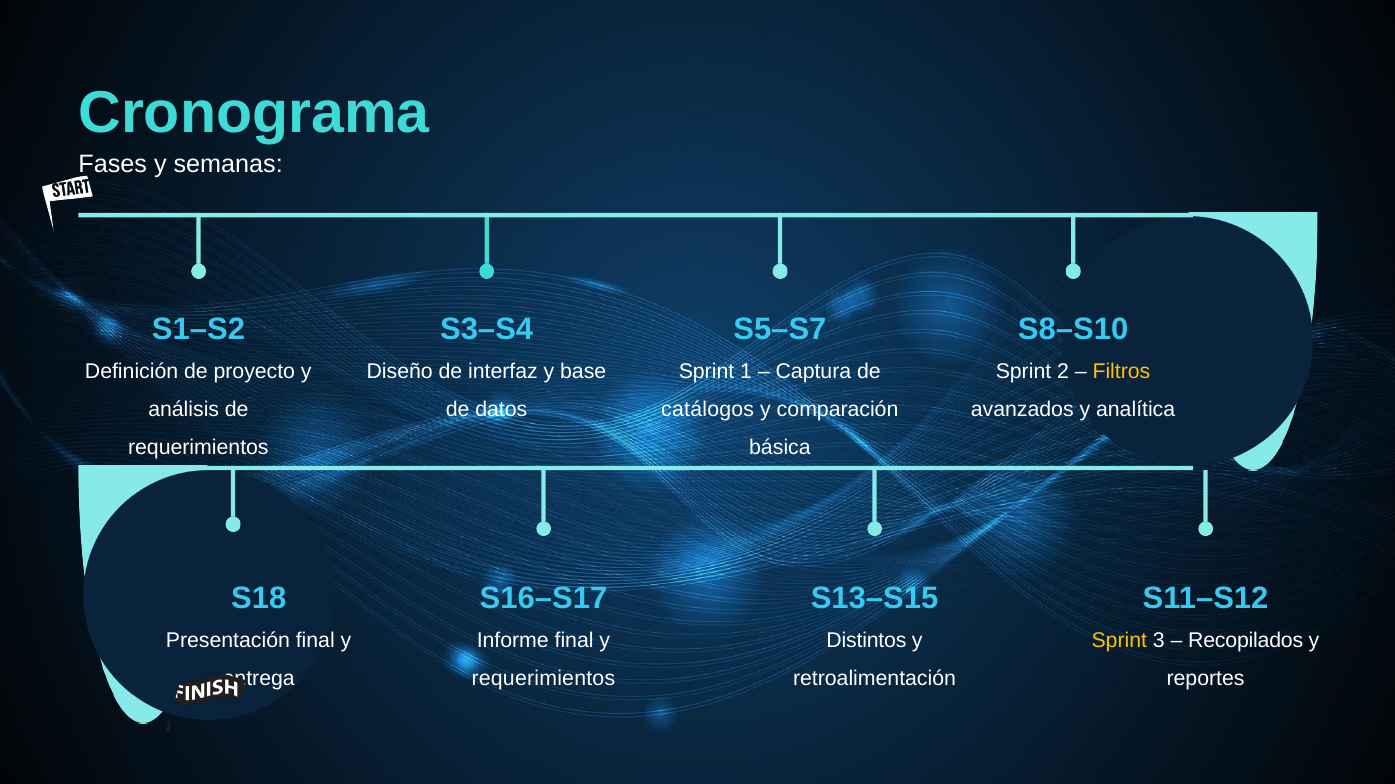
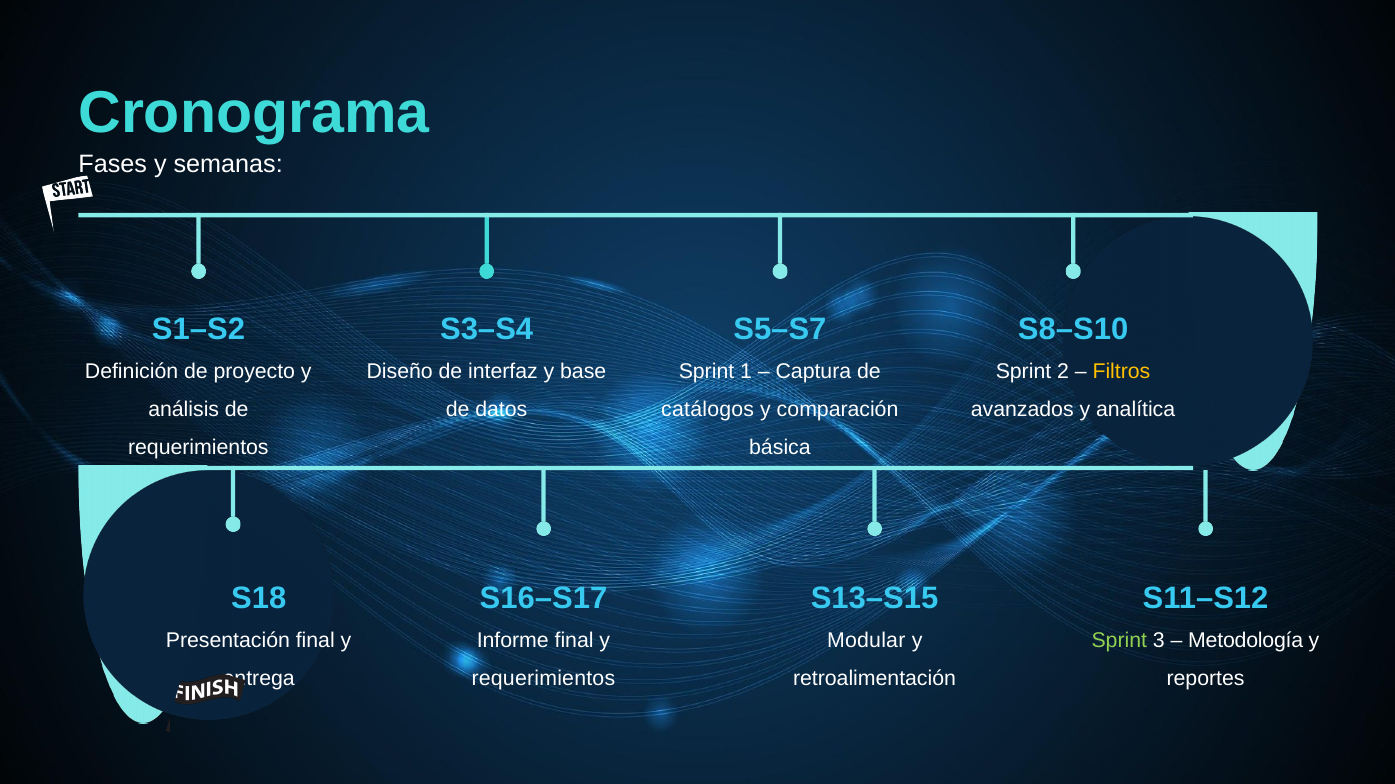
Distintos: Distintos -> Modular (866, 641)
Sprint colour: yellow -> light green (1119, 641)
Recopilados: Recopilados -> Metodología (1246, 641)
